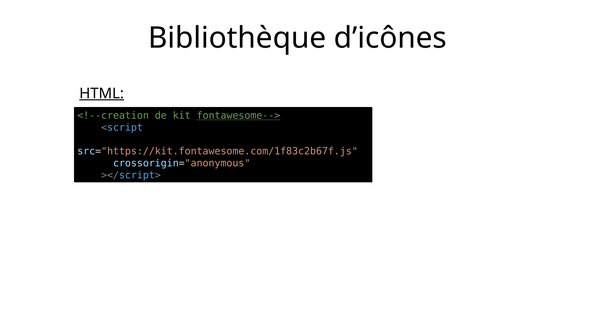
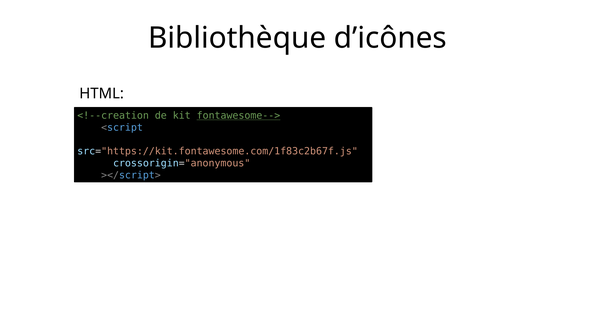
HTML underline: present -> none (102, 93)
